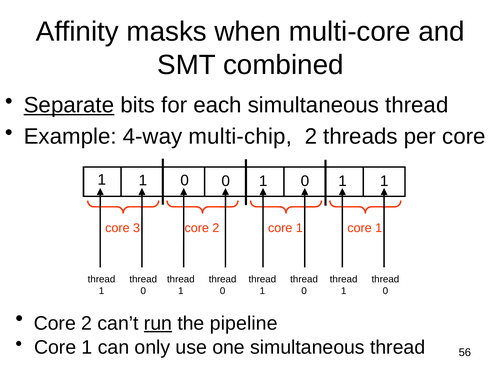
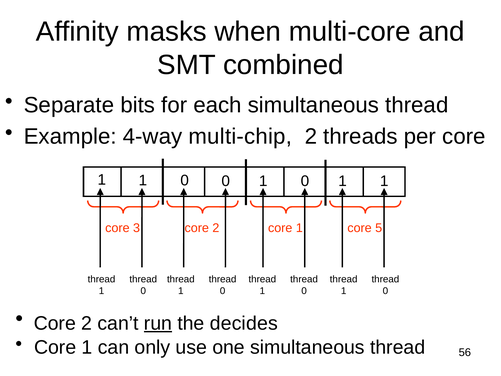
Separate underline: present -> none (69, 105)
1 core 1: 1 -> 5 (379, 228)
pipeline: pipeline -> decides (244, 323)
